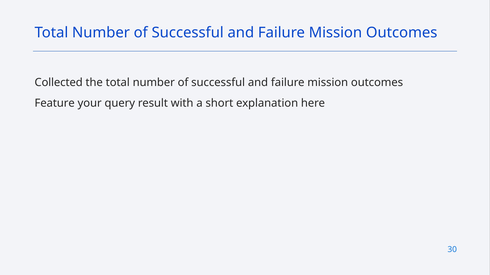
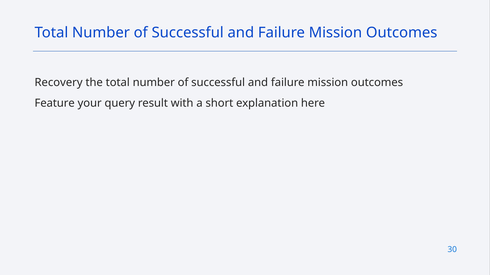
Collected: Collected -> Recovery (59, 83)
